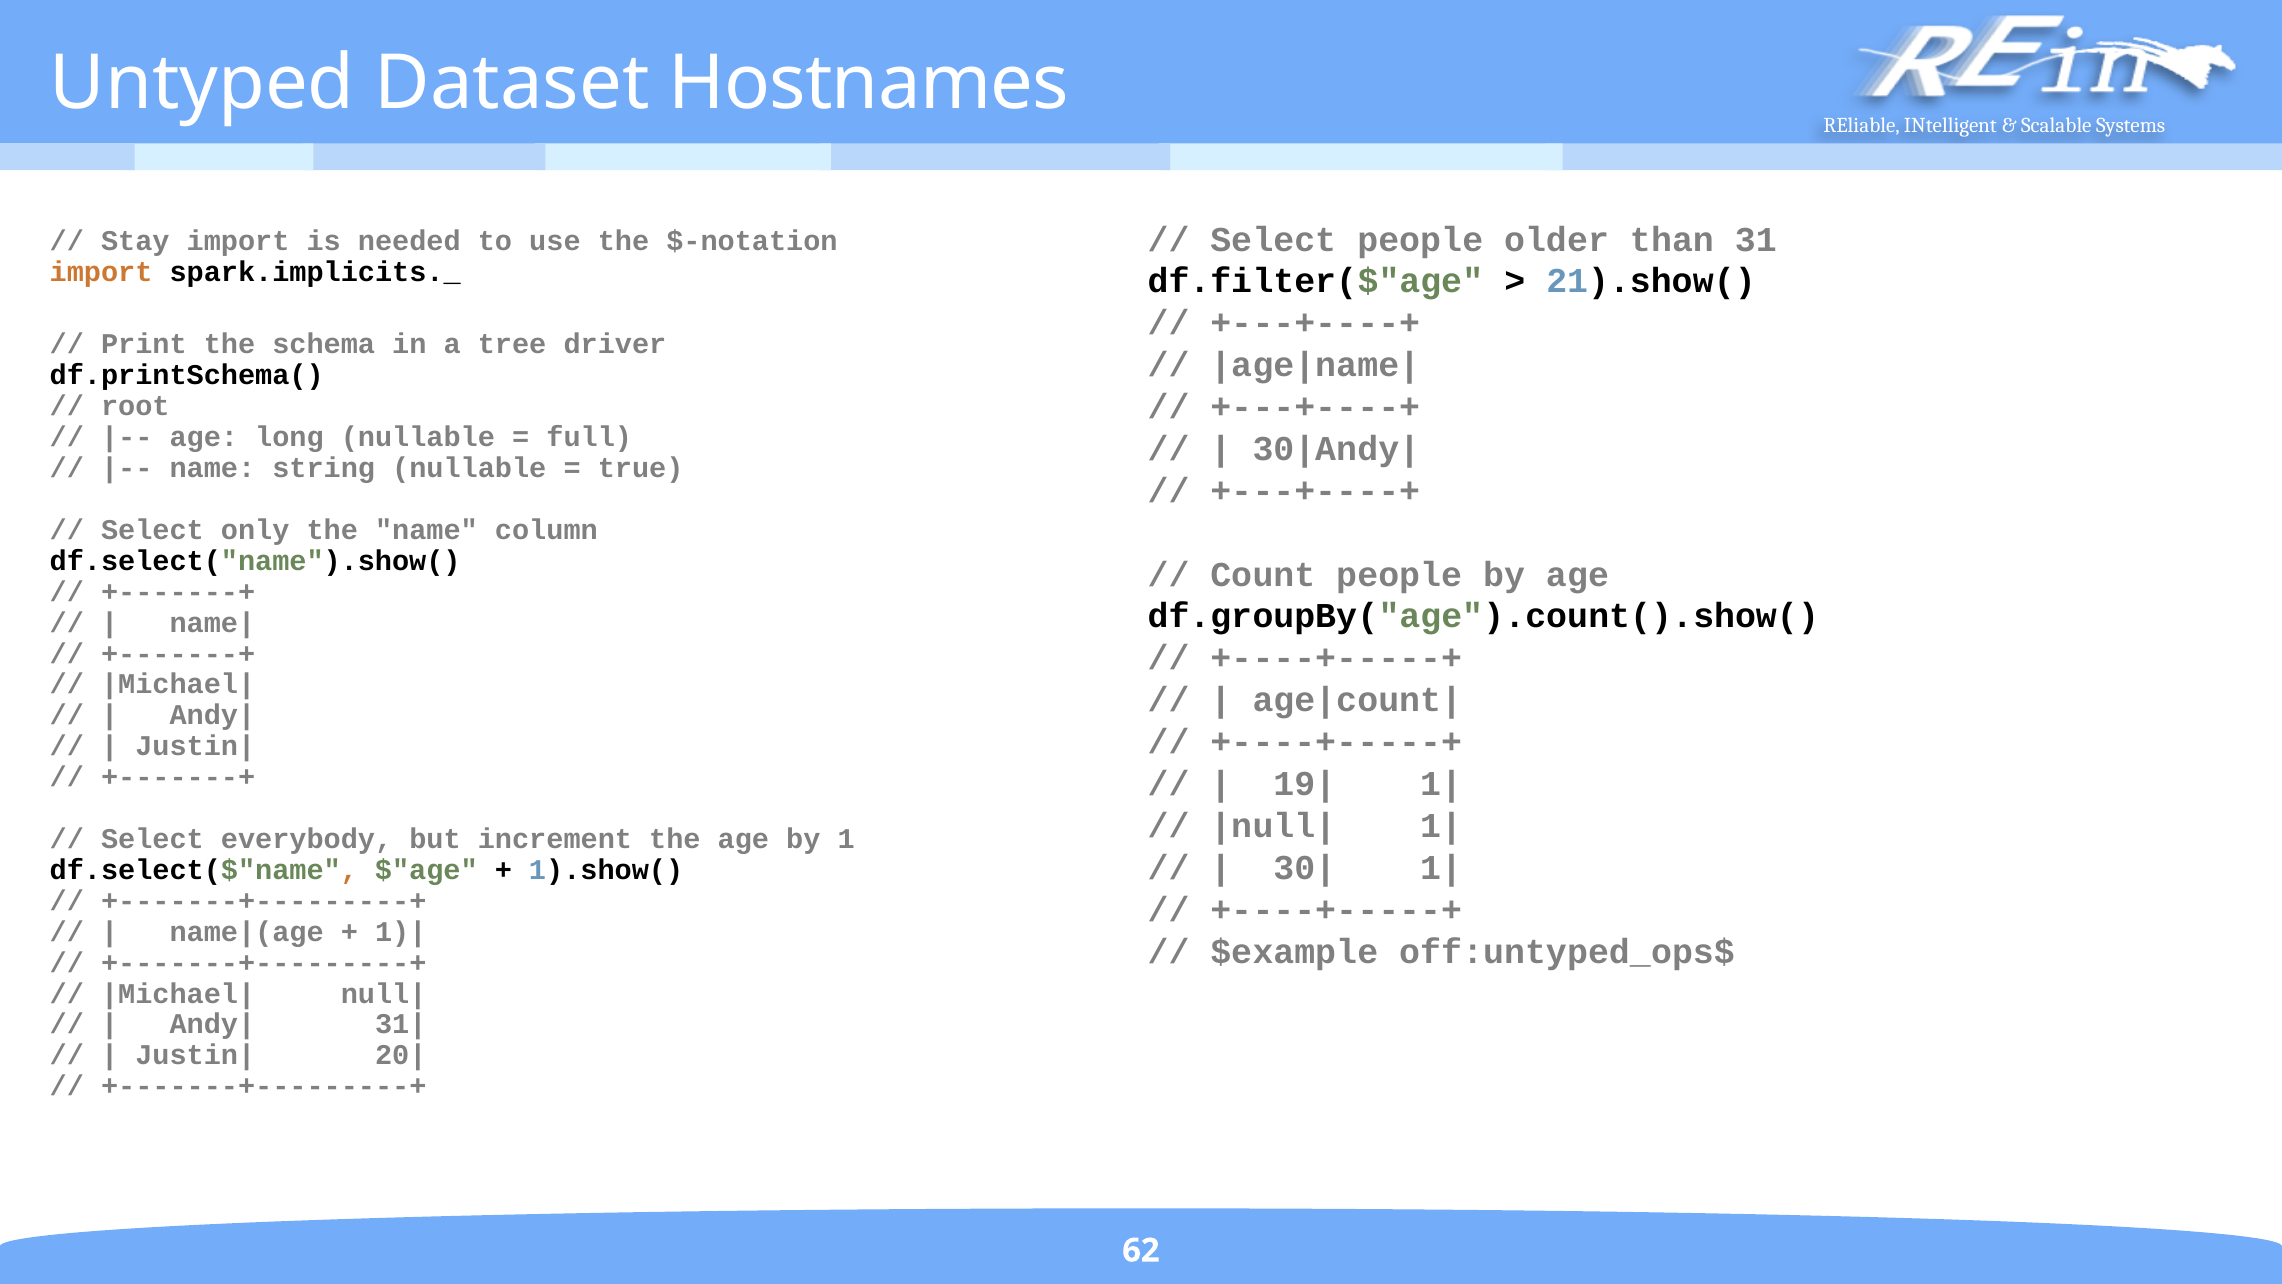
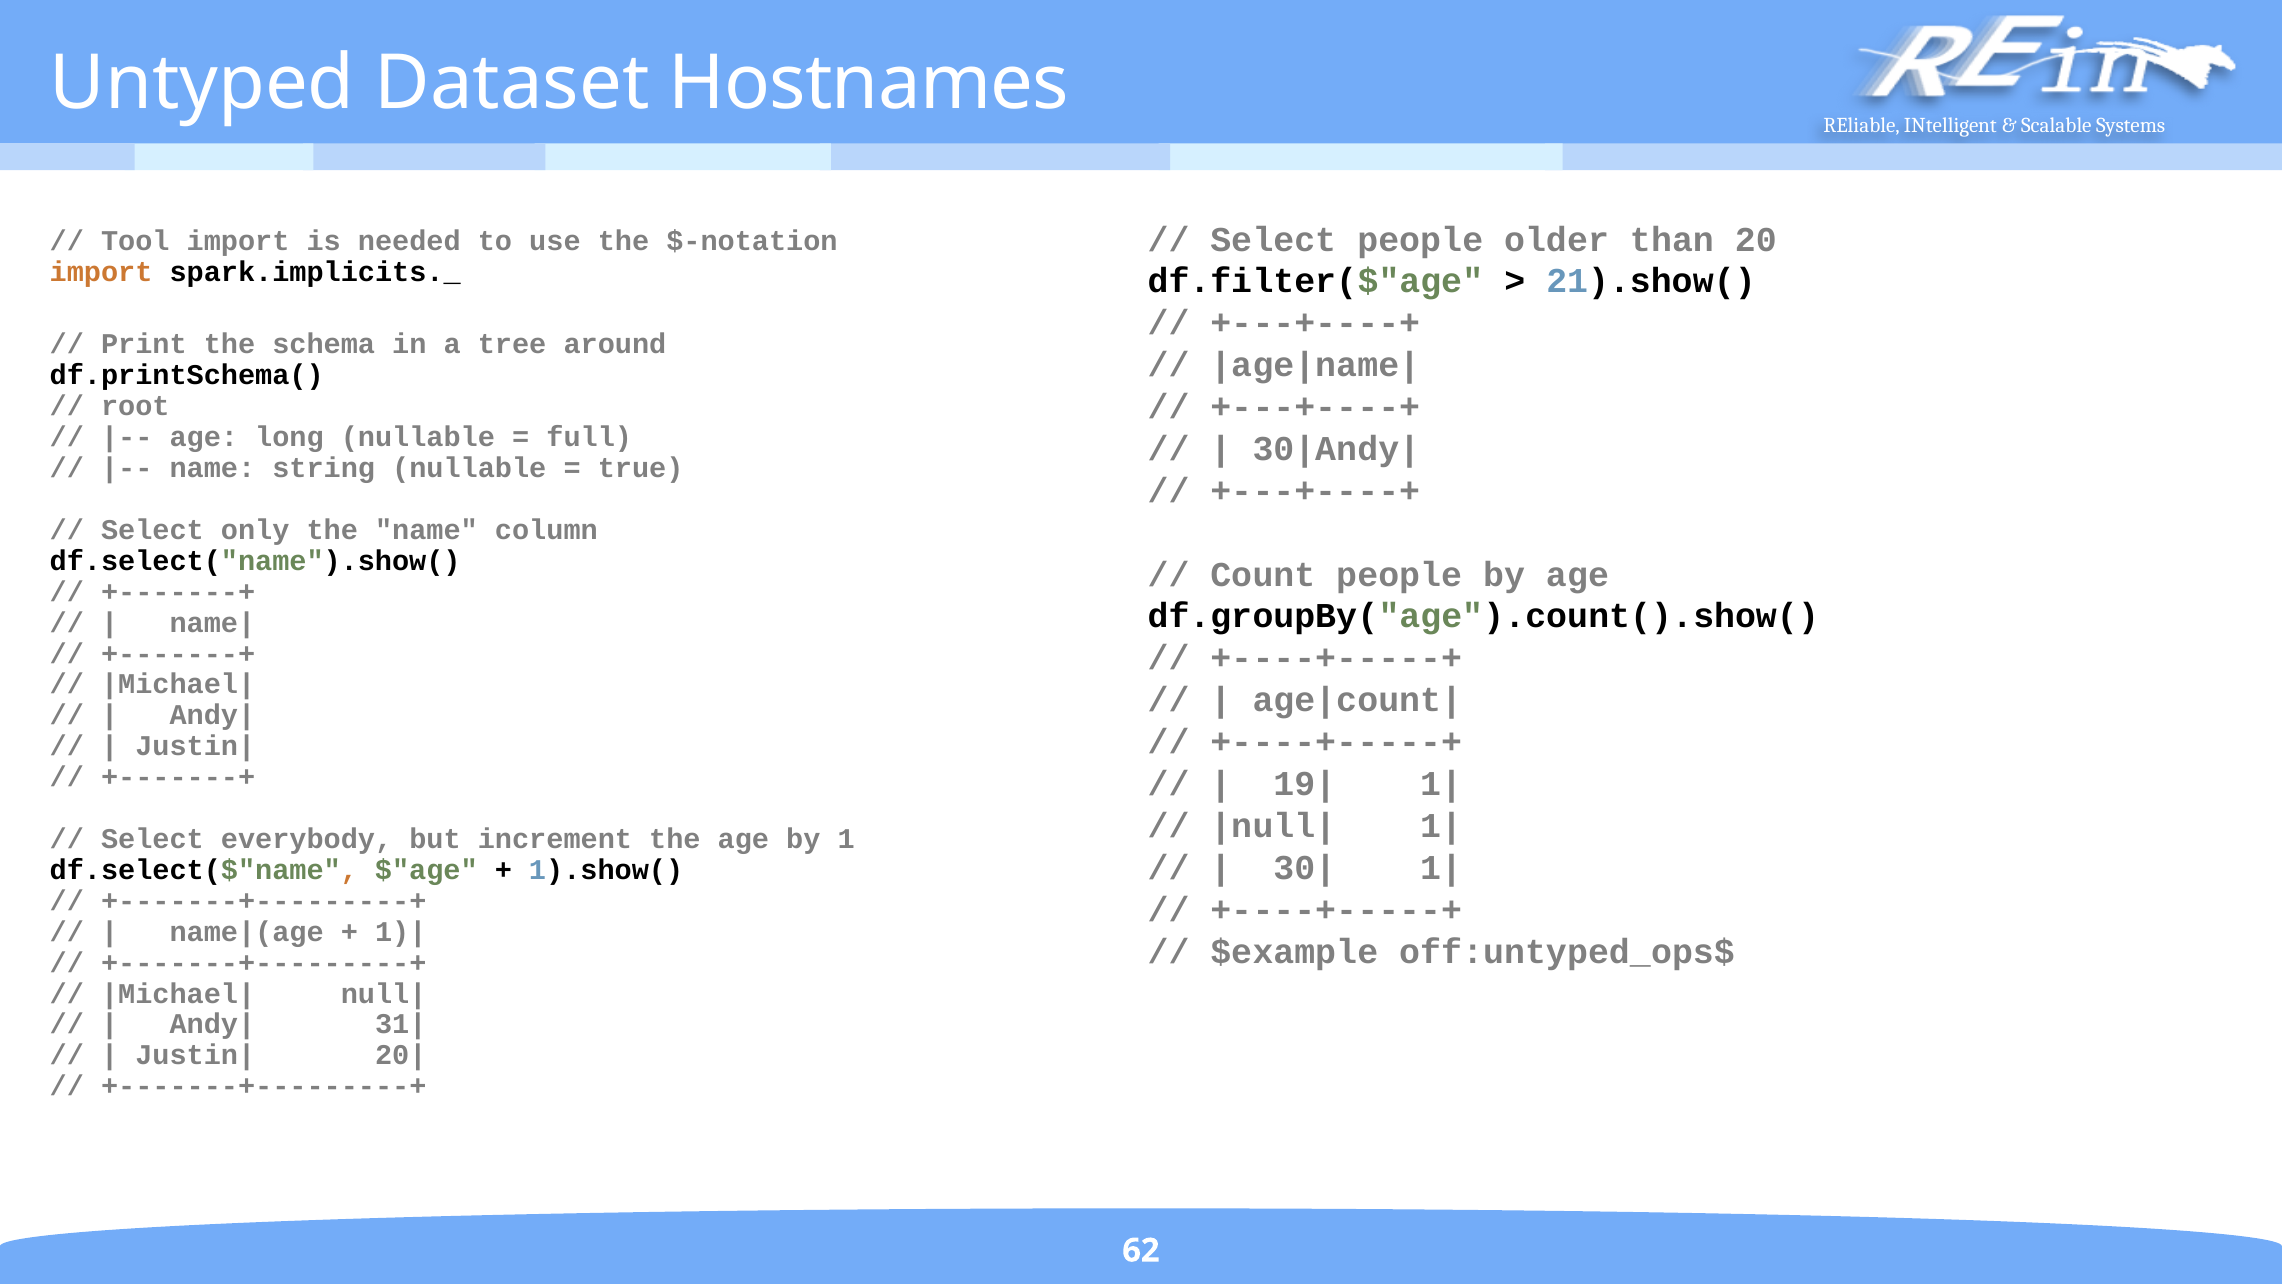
31: 31 -> 20 (1756, 240)
Stay: Stay -> Tool (135, 241)
driver: driver -> around (615, 344)
